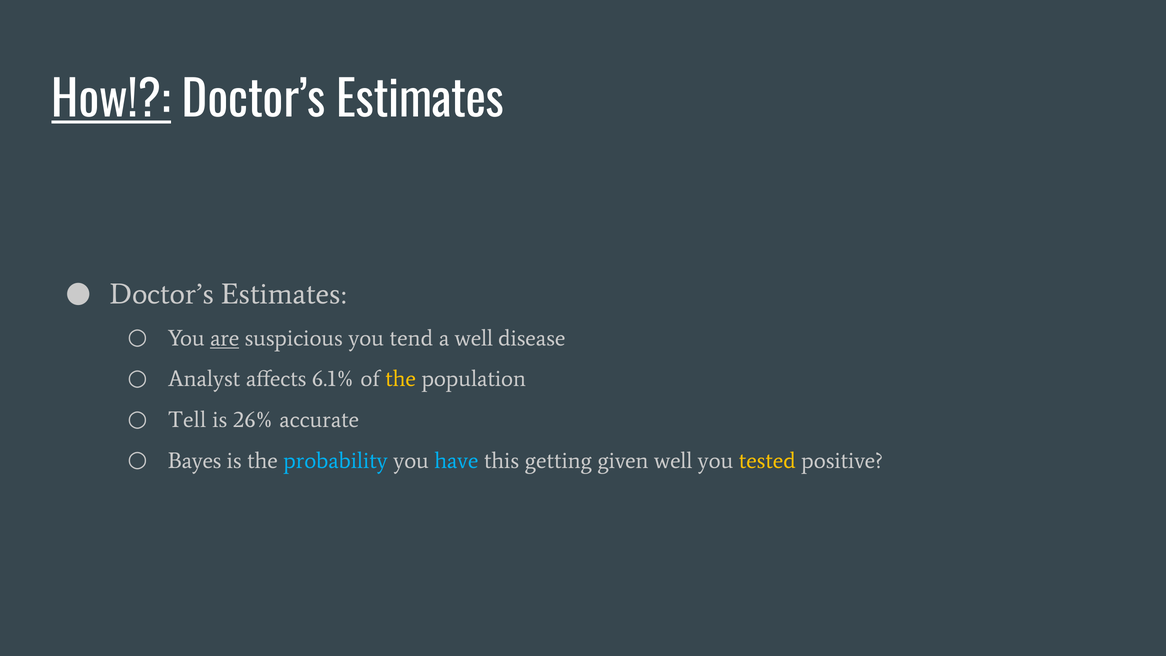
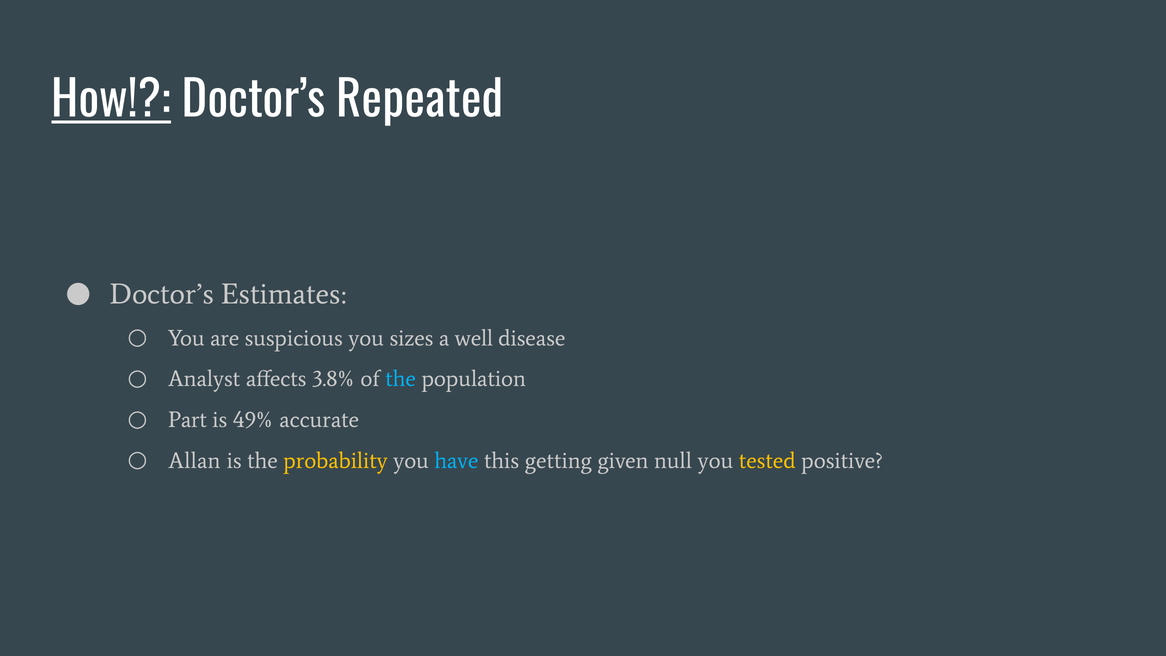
Estimates: Estimates -> Repeated (420, 101)
are underline: present -> none (225, 338)
tend: tend -> sizes (411, 338)
6.1%: 6.1% -> 3.8% (334, 379)
the colour: yellow -> light blue (401, 379)
Tell: Tell -> Part (187, 420)
26%: 26% -> 49% (253, 420)
Bayes: Bayes -> Allan (194, 461)
probability colour: light blue -> yellow (336, 461)
given well: well -> null (673, 461)
